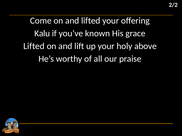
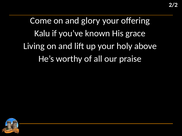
and lifted: lifted -> glory (91, 21)
Lifted: Lifted -> Living (34, 46)
